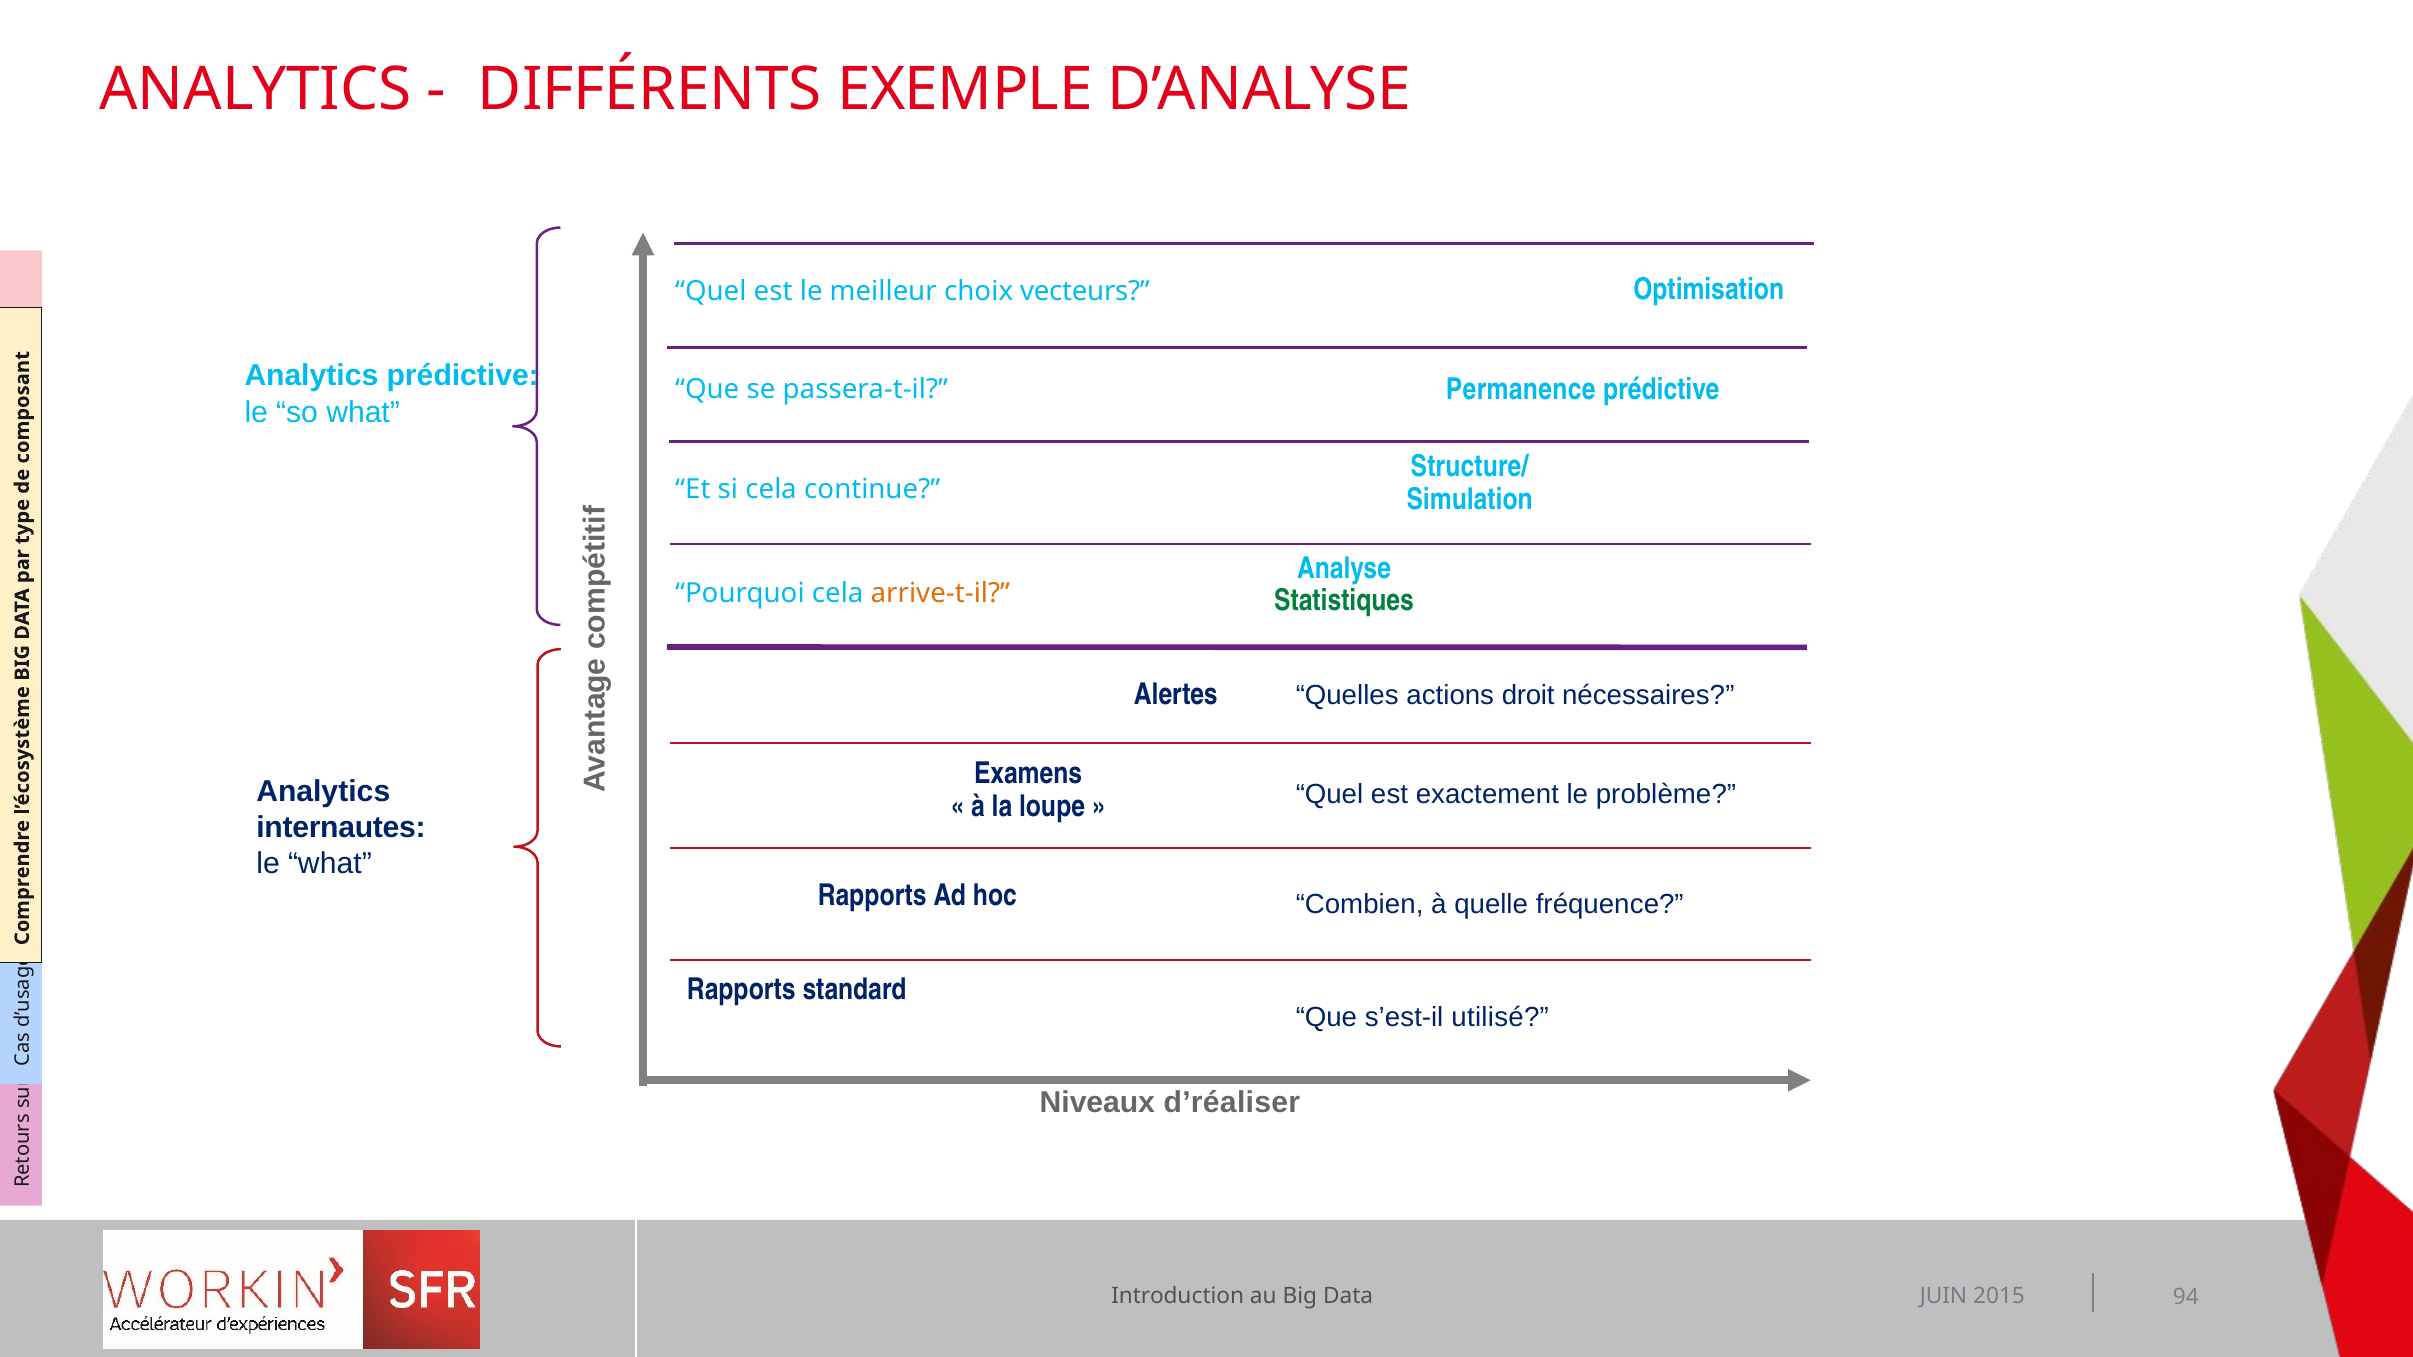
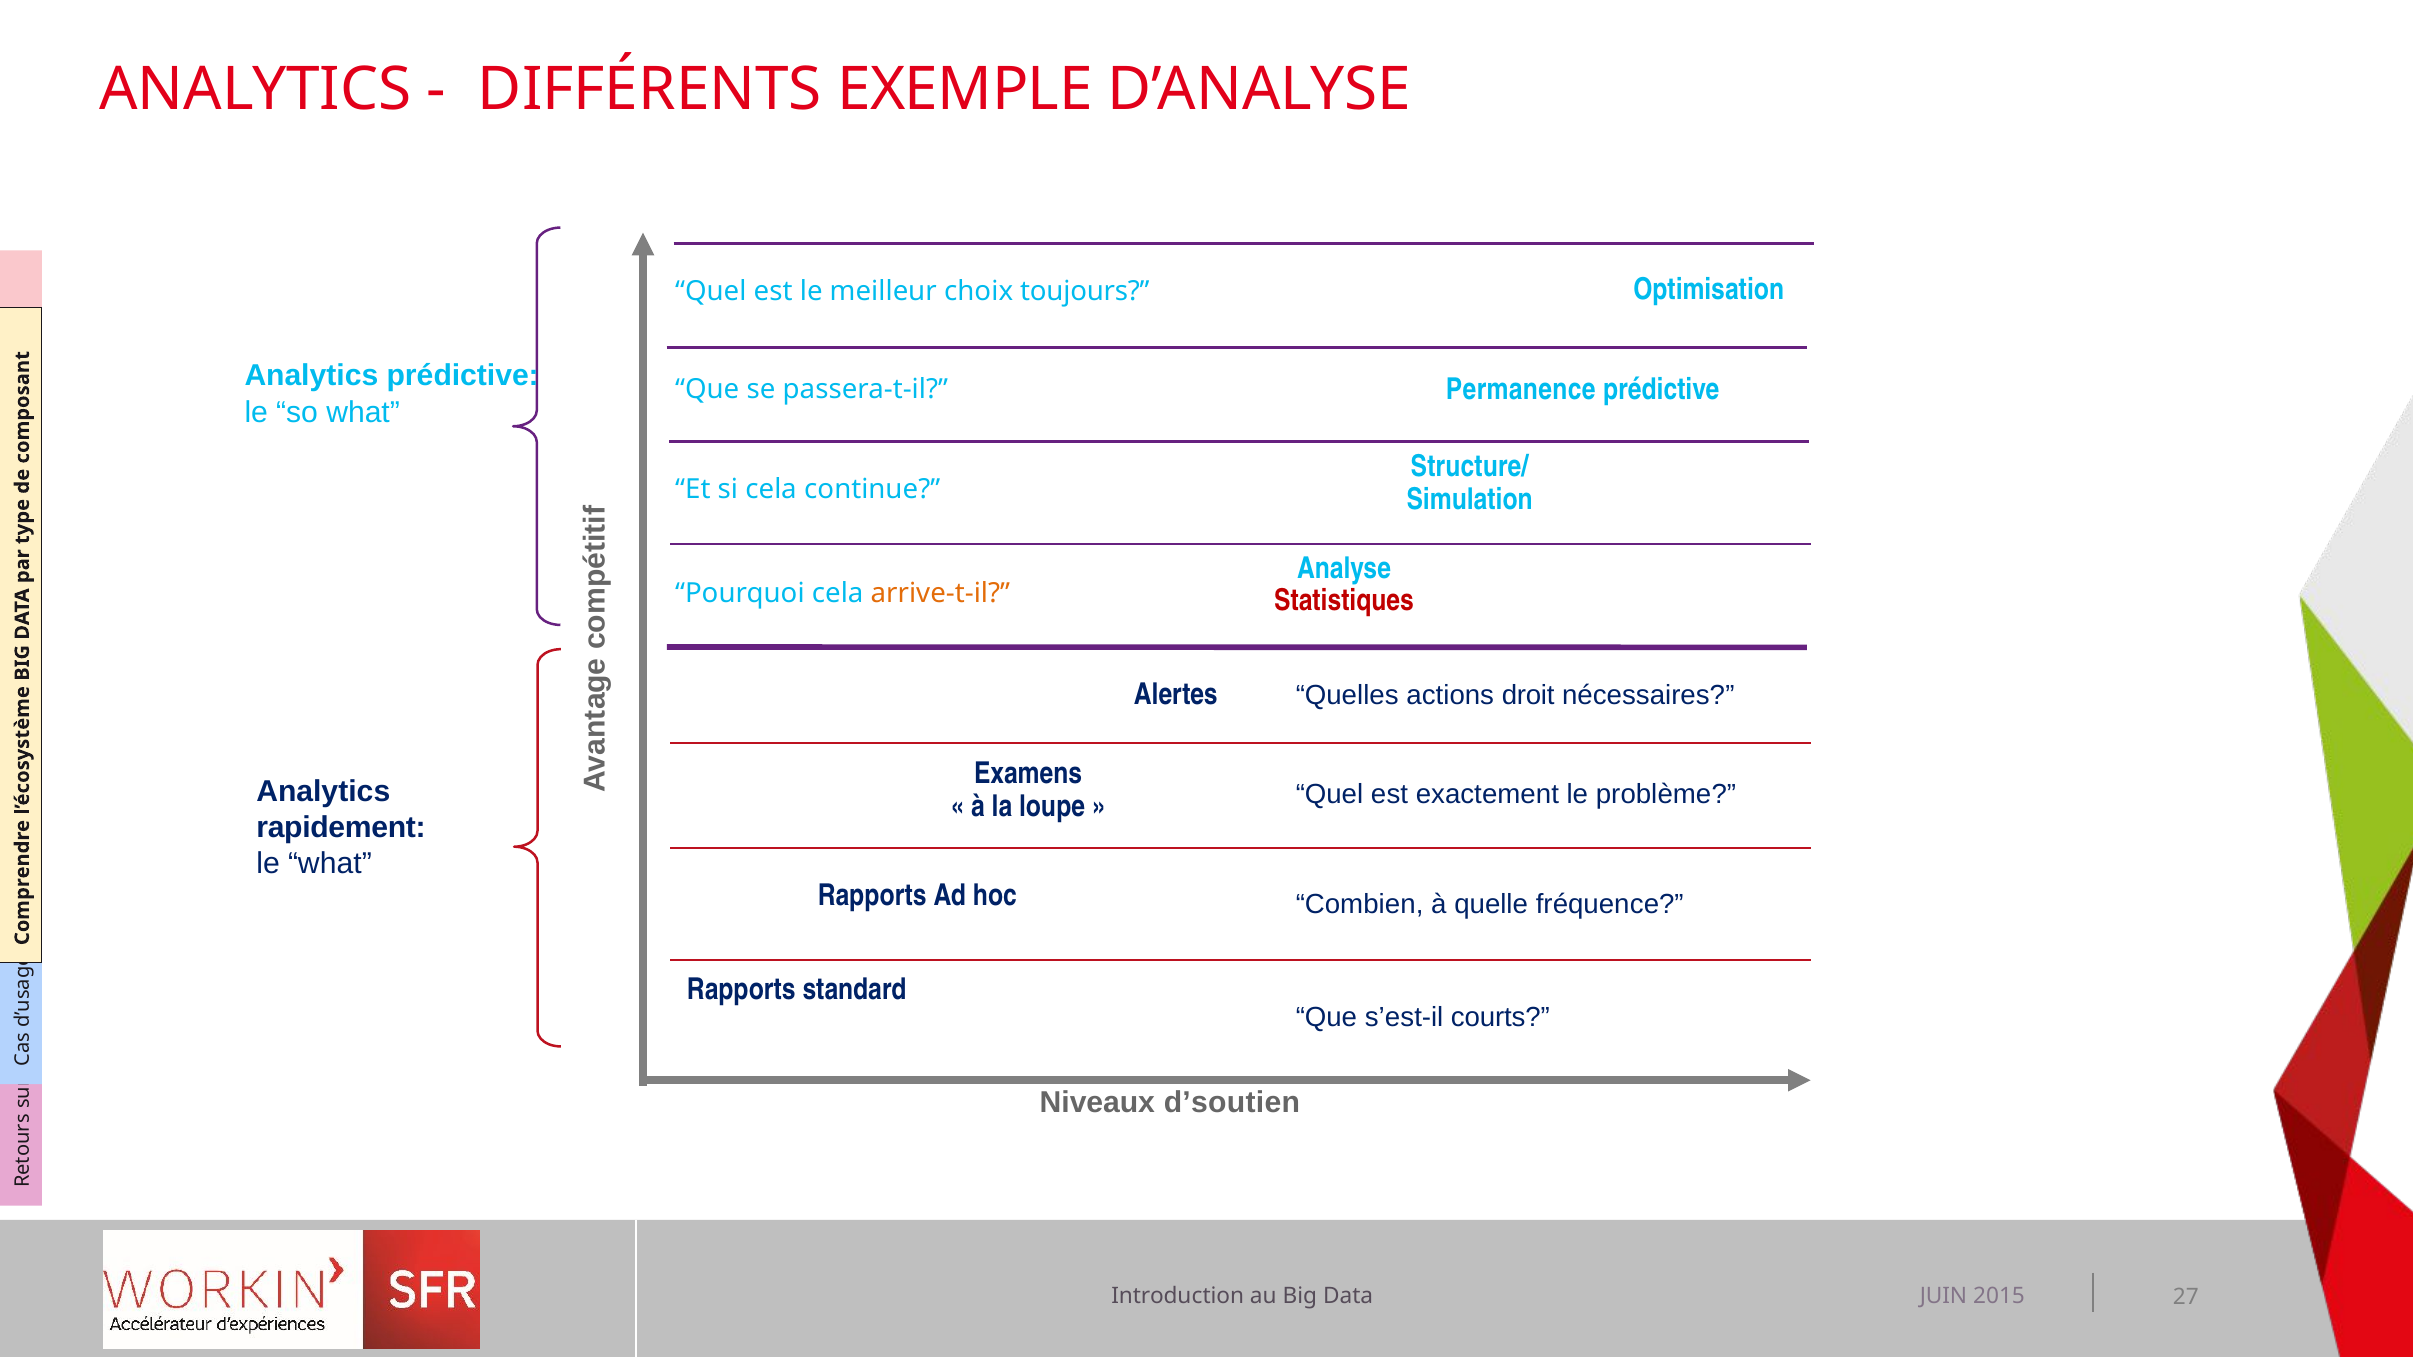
vecteurs: vecteurs -> toujours (1085, 292)
Statistiques colour: green -> red (1344, 601)
internautes: internautes -> rapidement (341, 828)
utilisé: utilisé -> courts (1500, 1018)
d’réaliser: d’réaliser -> d’soutien (1232, 1103)
94: 94 -> 27 (2186, 1298)
